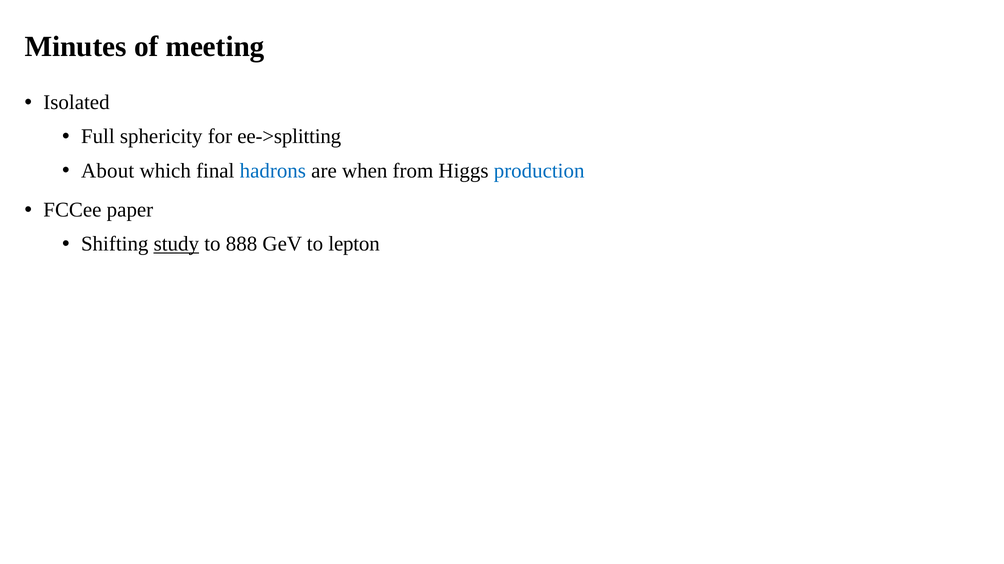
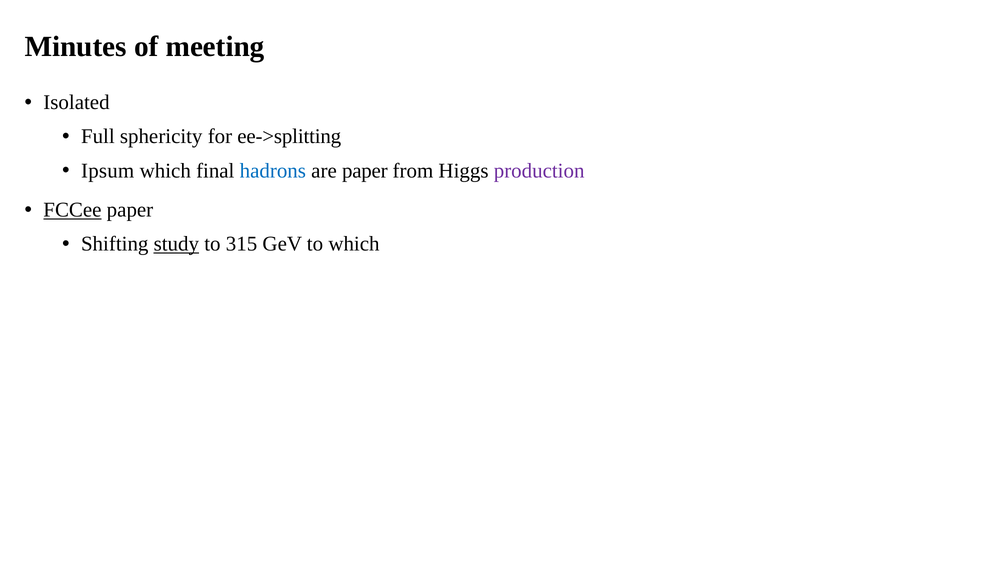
About: About -> Ipsum (108, 171)
are when: when -> paper (365, 171)
production colour: blue -> purple (539, 171)
FCCee underline: none -> present (72, 210)
888: 888 -> 315 (242, 244)
to lepton: lepton -> which (354, 244)
